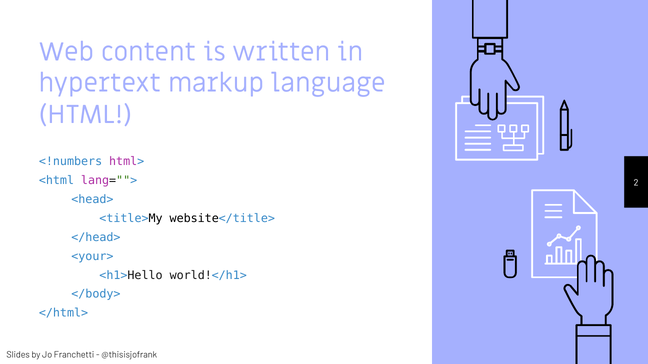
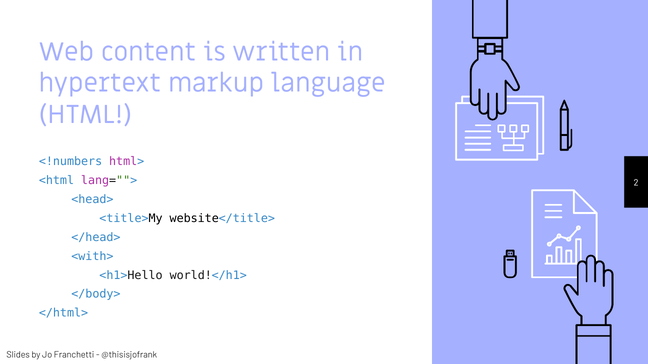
<your>: <your> -> <with> (92, 257)
